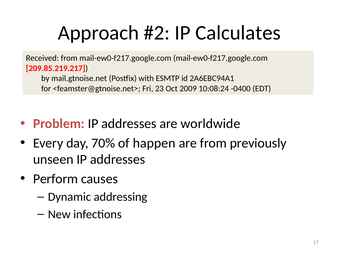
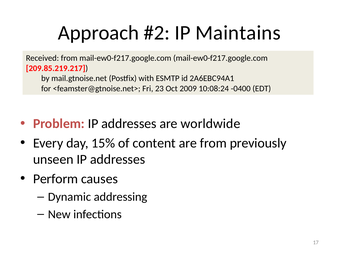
Calculates: Calculates -> Maintains (238, 33)
70%: 70% -> 15% (103, 143)
happen: happen -> content (154, 143)
